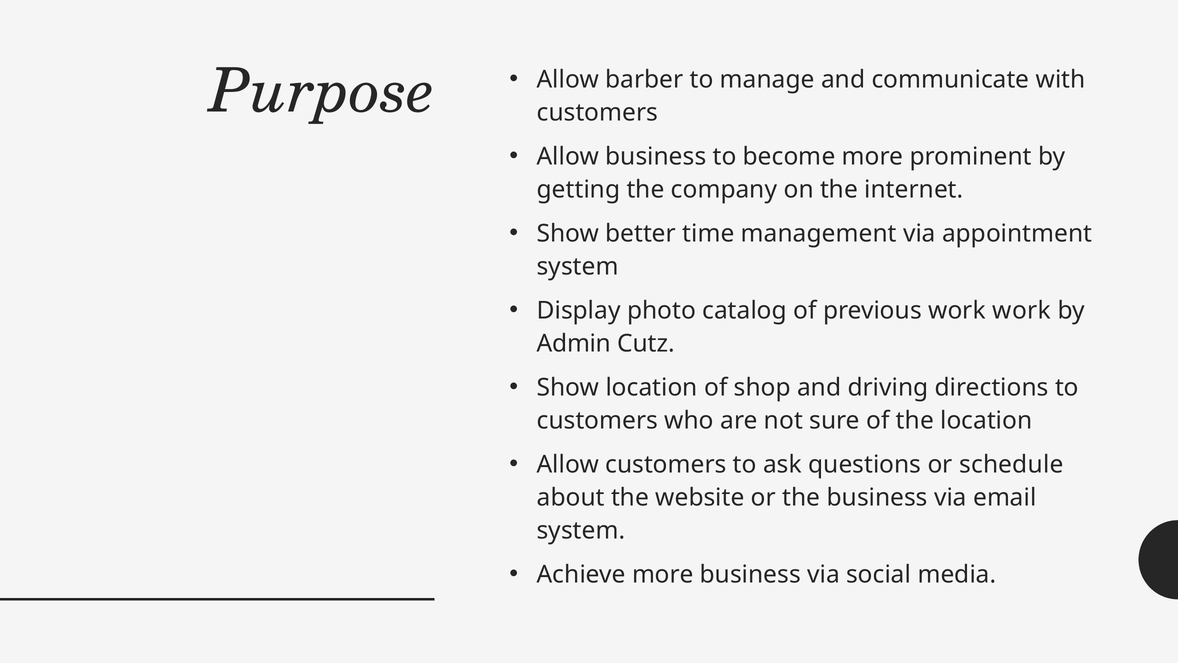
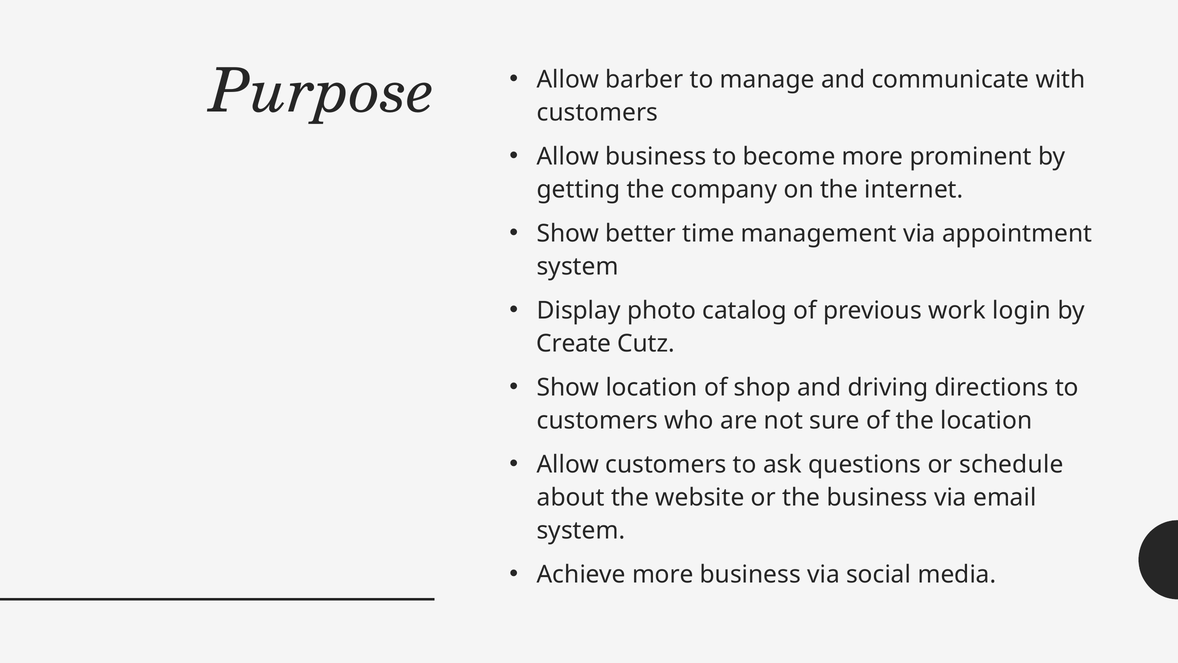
work work: work -> login (1022, 310)
Admin: Admin -> Create (574, 343)
